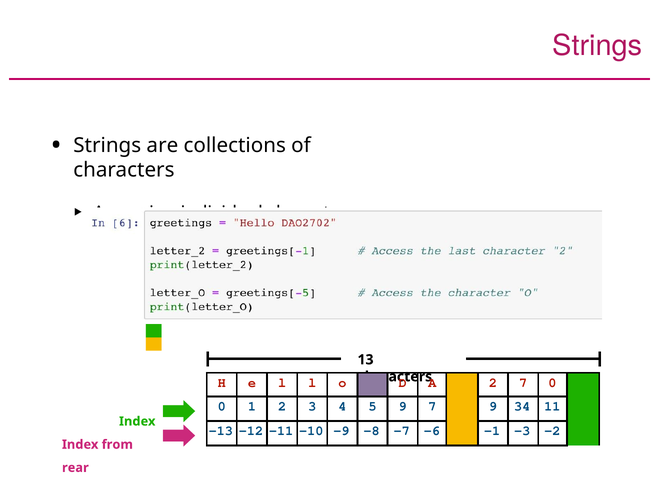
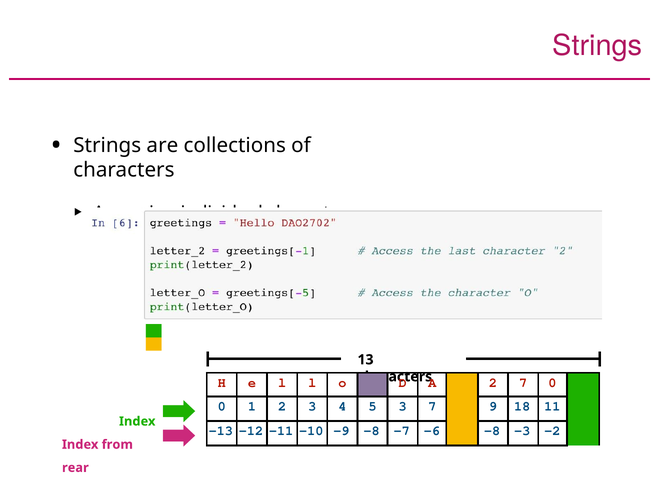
5 9: 9 -> 3 (403, 407)
34: 34 -> 18 (522, 407)
-6 -1: -1 -> -8 (492, 431)
